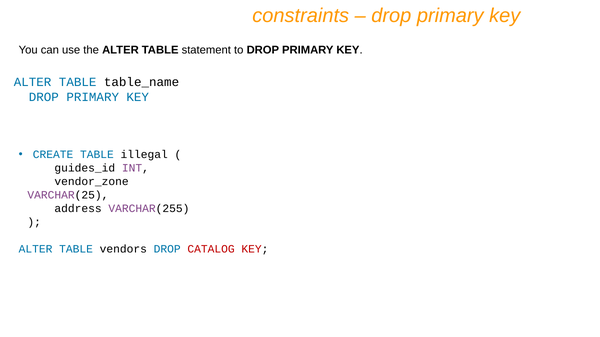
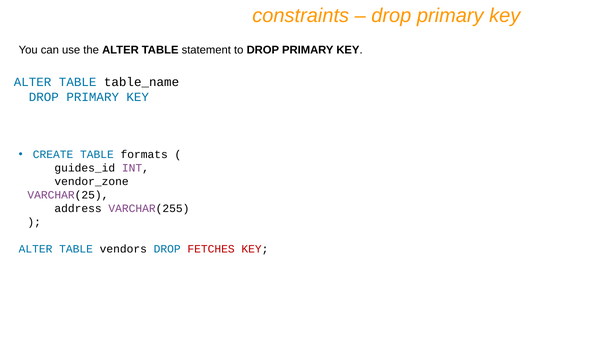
illegal: illegal -> formats (144, 155)
CATALOG: CATALOG -> FETCHES (211, 249)
